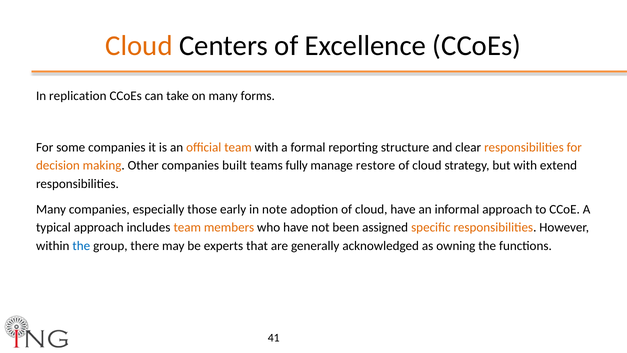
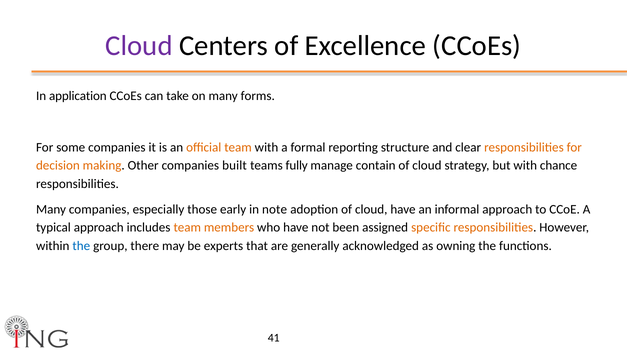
Cloud colour: orange -> purple (139, 46)
replication: replication -> application (78, 96)
restore: restore -> contain (376, 166)
extend: extend -> chance (559, 166)
